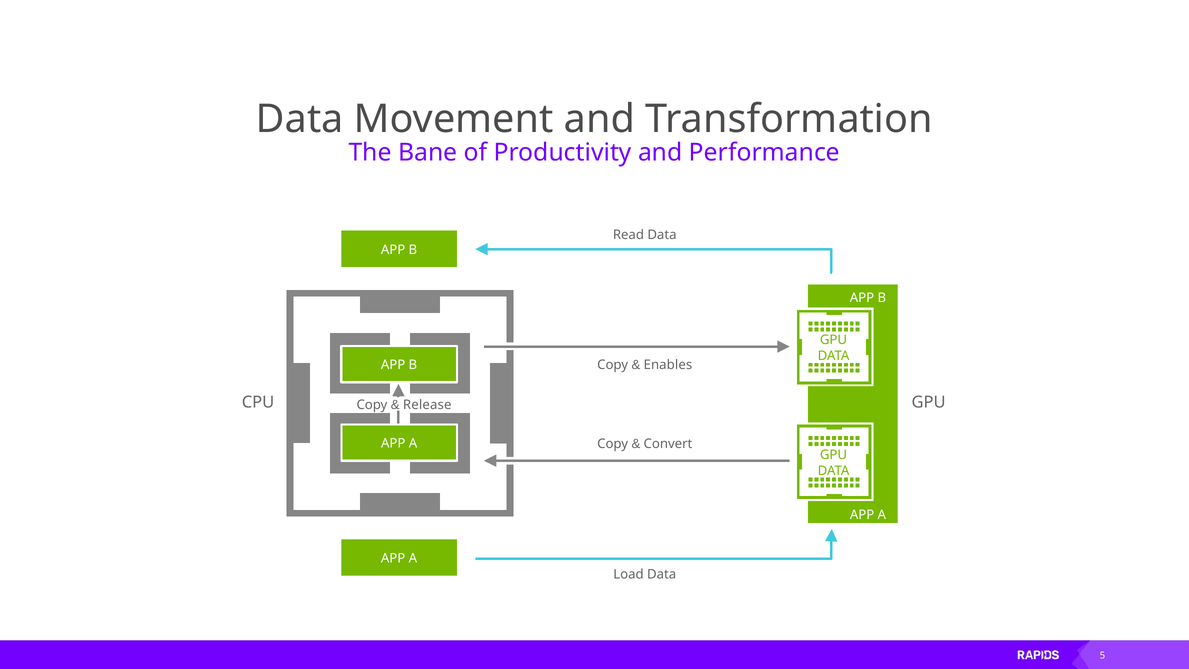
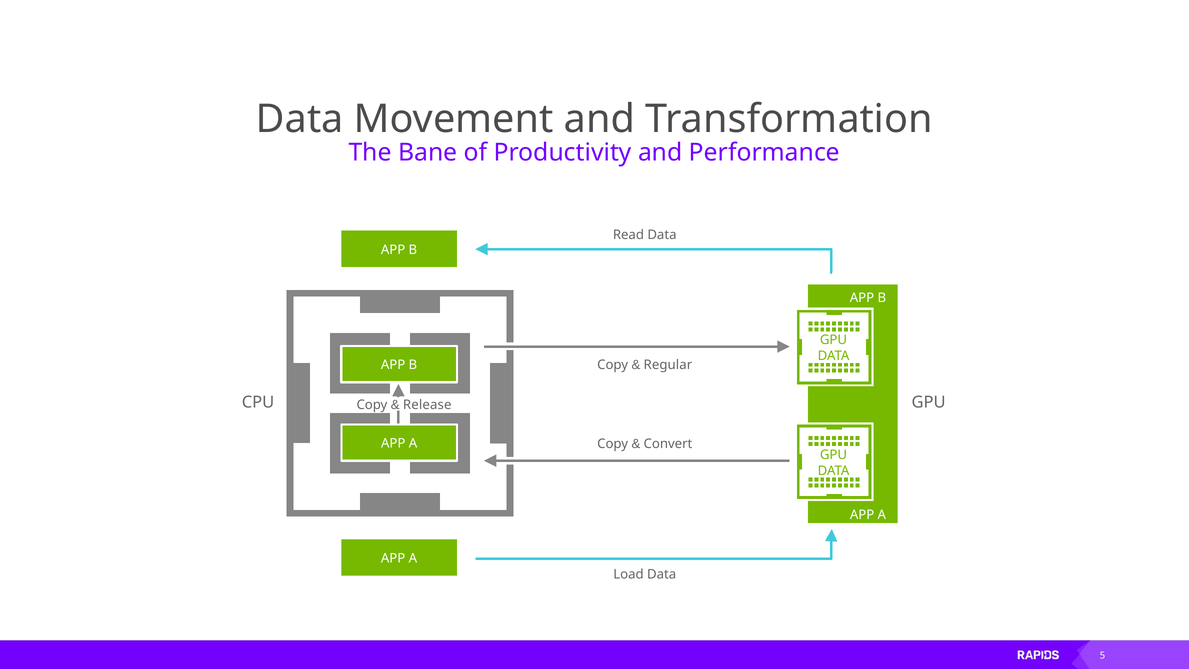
Enables: Enables -> Regular (668, 365)
